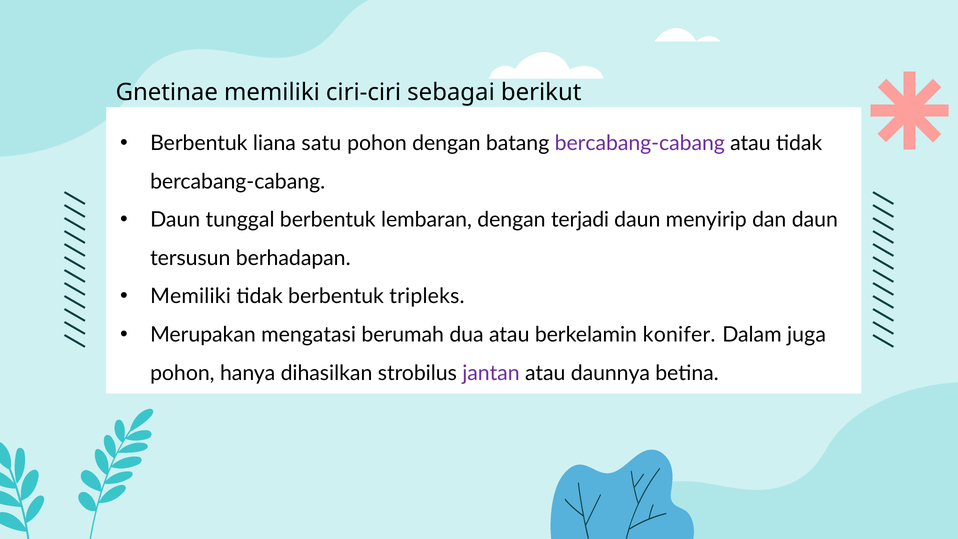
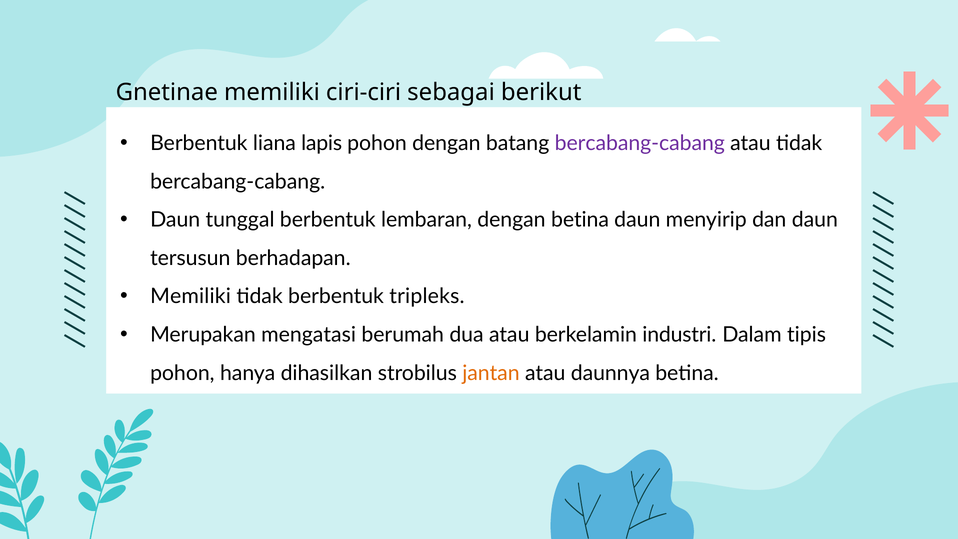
satu: satu -> lapis (322, 143)
dengan terjadi: terjadi -> betina (580, 220)
konifer: konifer -> industri (679, 335)
juga: juga -> tipis (807, 335)
jantan colour: purple -> orange (491, 373)
